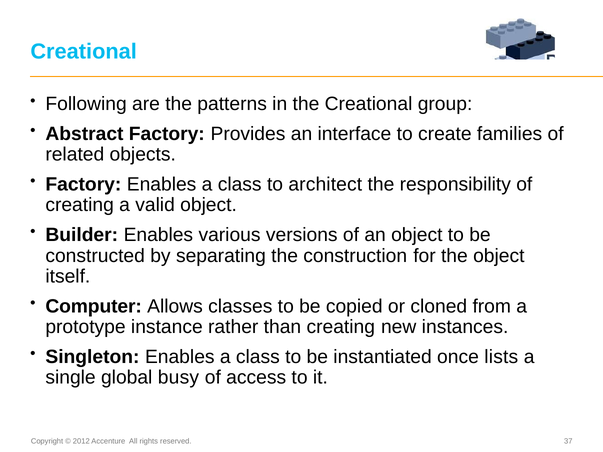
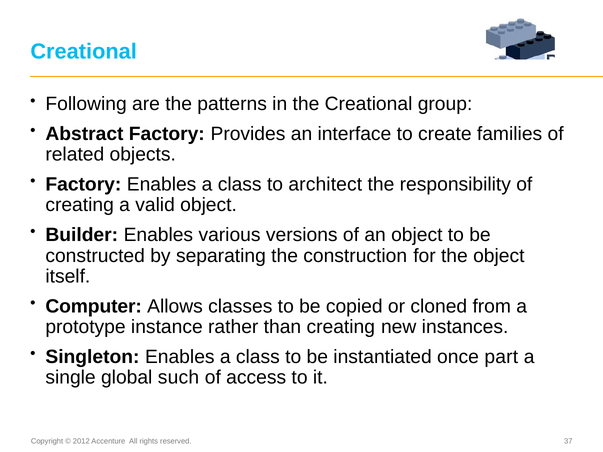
lists: lists -> part (501, 357)
busy: busy -> such (178, 378)
